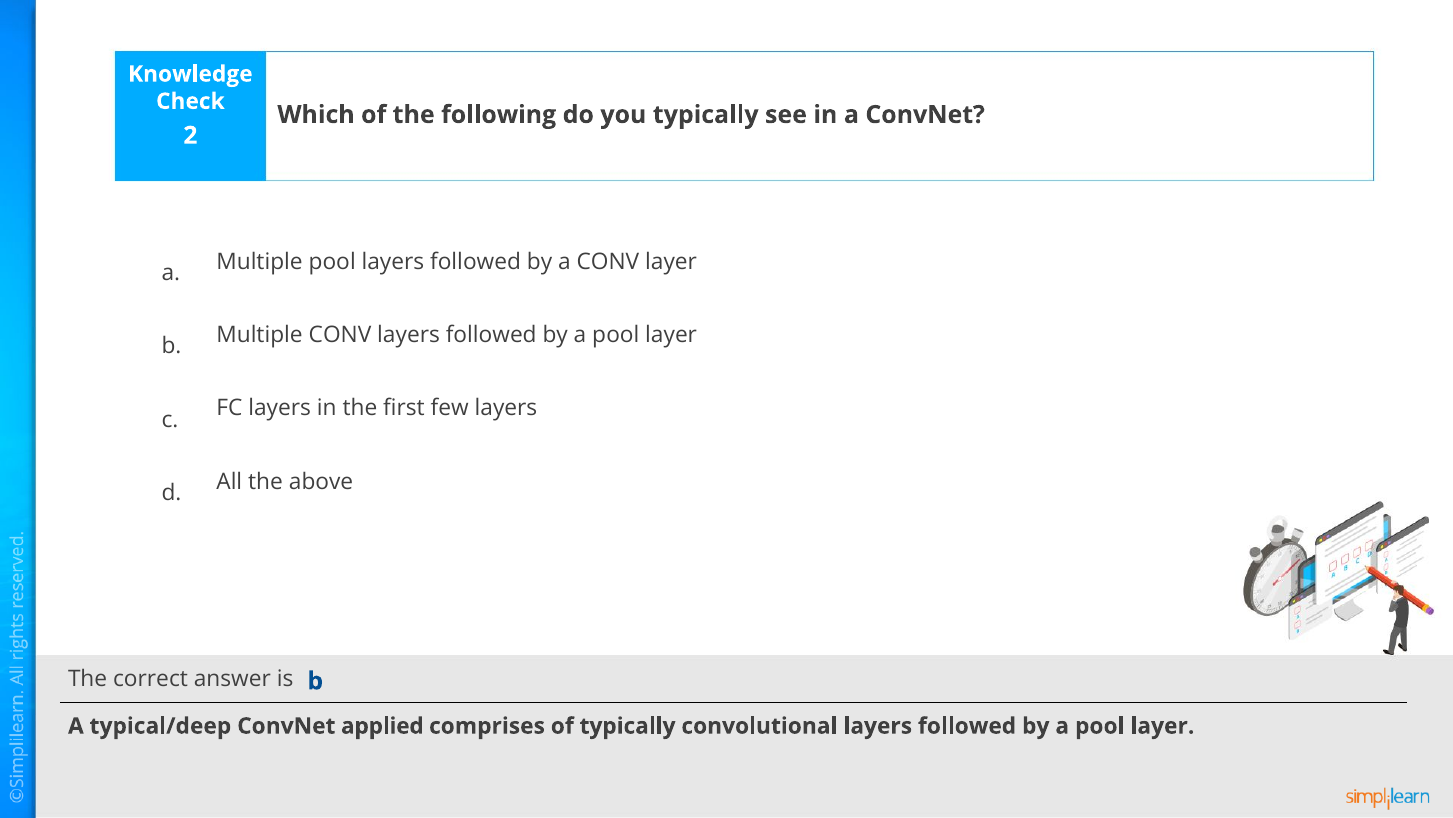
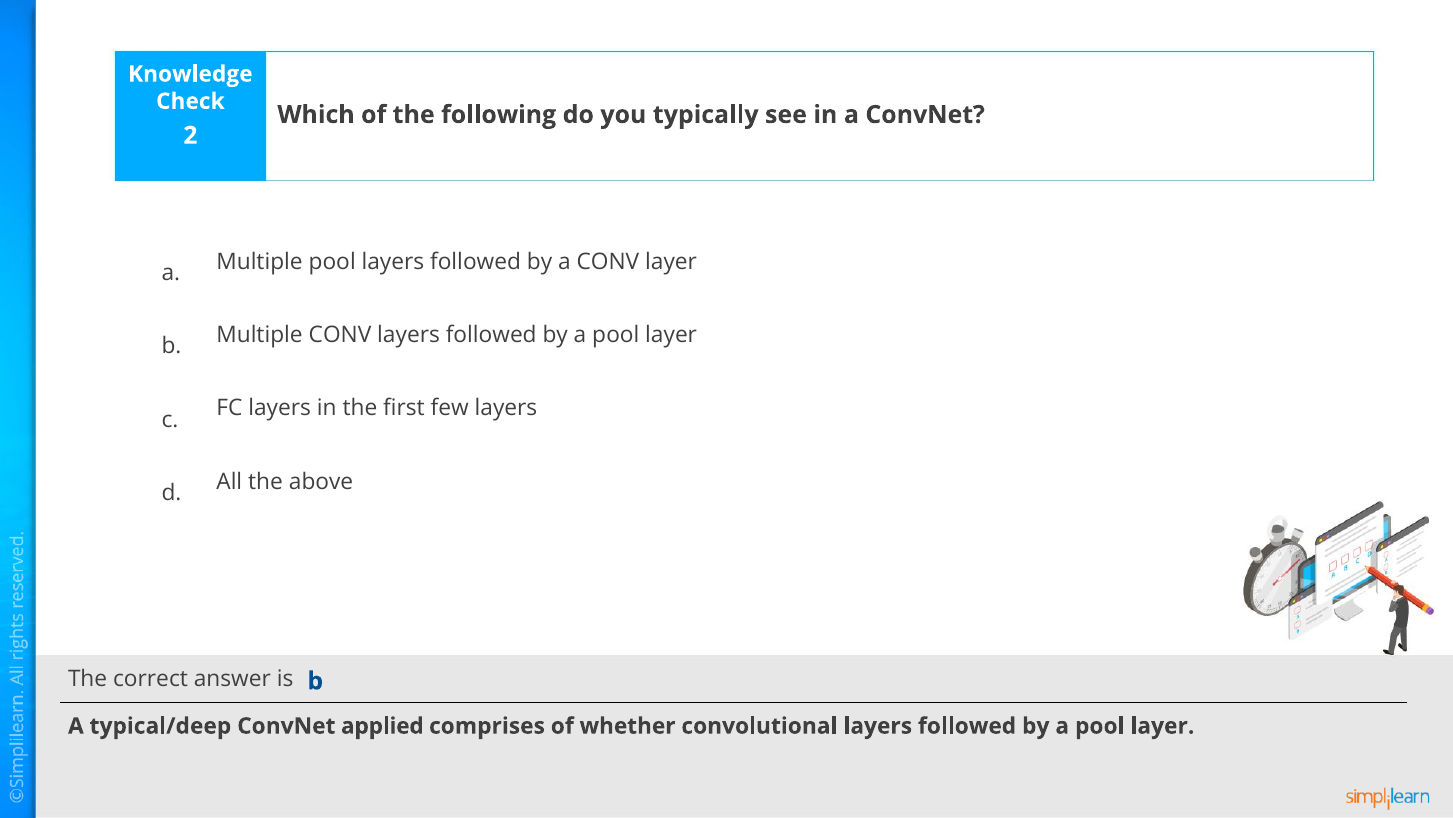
of typically: typically -> whether (628, 726)
